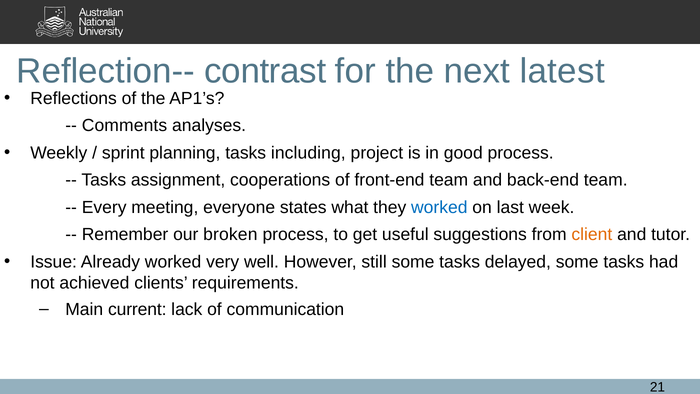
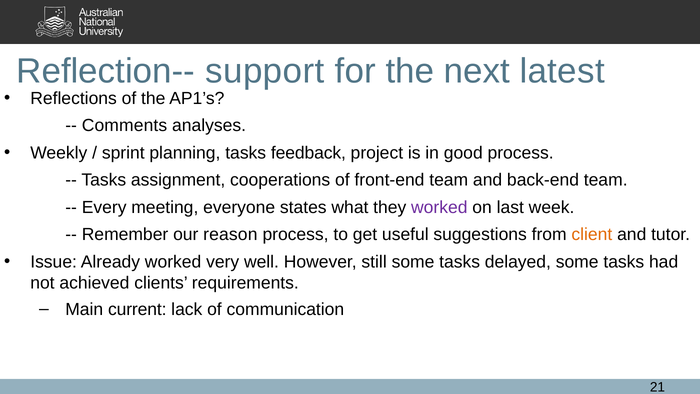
contrast: contrast -> support (265, 71)
including: including -> feedback (308, 153)
worked colour: blue -> purple (439, 207)
broken: broken -> reason (230, 235)
